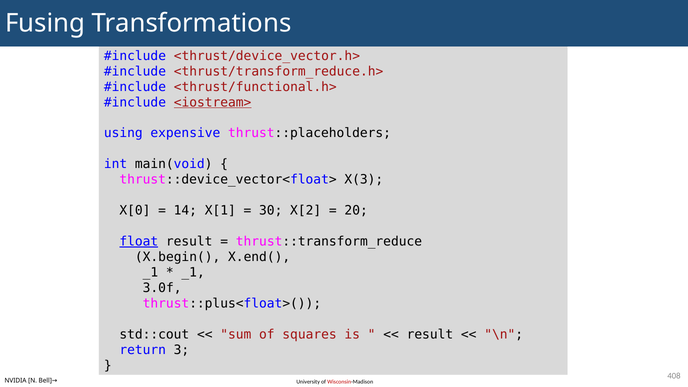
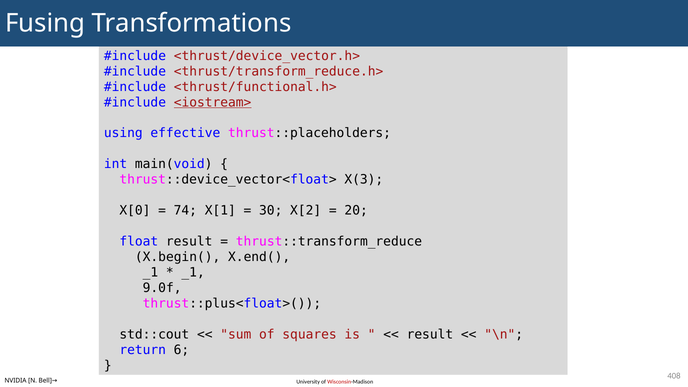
expensive: expensive -> effective (185, 133)
14: 14 -> 74 (185, 211)
float underline: present -> none (139, 242)
3.0f: 3.0f -> 9.0f (162, 288)
3: 3 -> 6 (181, 350)
